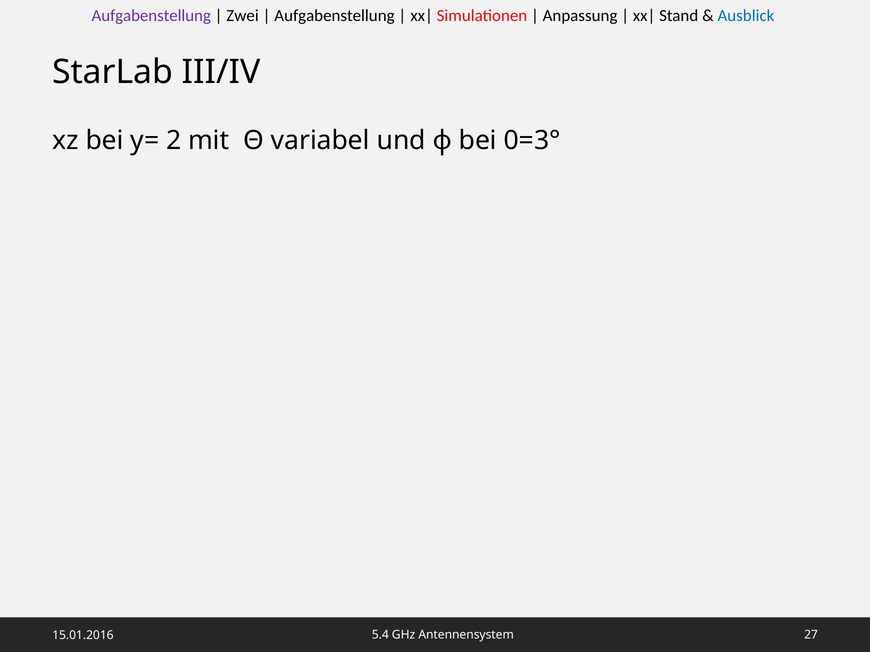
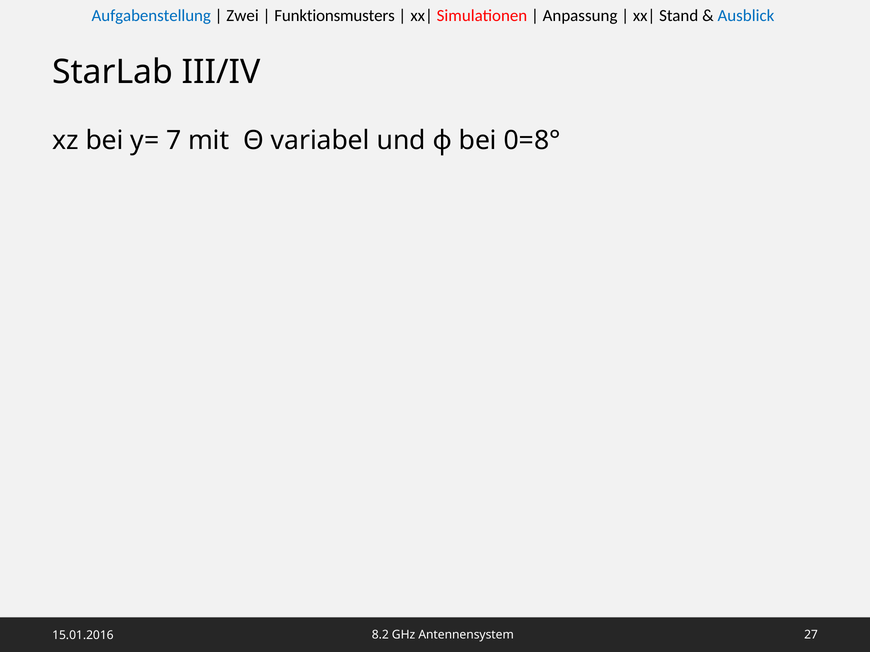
Aufgabenstellung colour: purple -> blue (151, 16)
Aufgabenstellung: Aufgabenstellung -> Funktionsmusters (335, 16)
2: 2 -> 7 (174, 141)
0=3°: 0=3° -> 0=8° (532, 141)
5.4: 5.4 -> 8.2 (380, 635)
